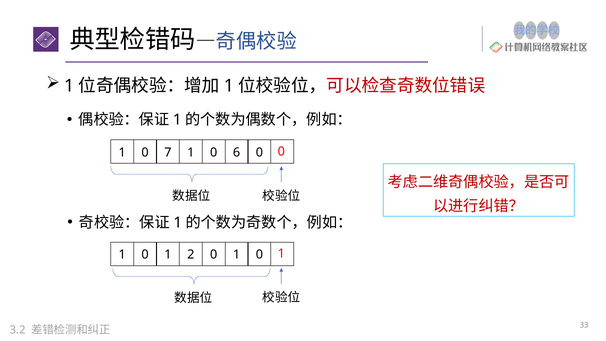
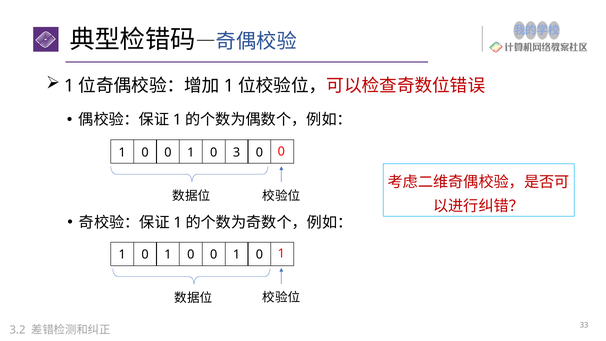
7: 7 -> 0 (168, 152)
6: 6 -> 3 (237, 152)
1 0 1 2: 2 -> 0 (191, 255)
